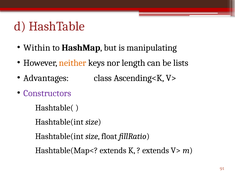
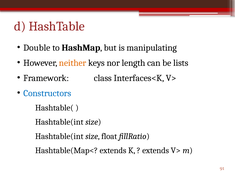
Within: Within -> Double (37, 48)
Advantages: Advantages -> Framework (46, 78)
Ascending<K: Ascending<K -> Interfaces<K (139, 78)
Constructors colour: purple -> blue (47, 93)
